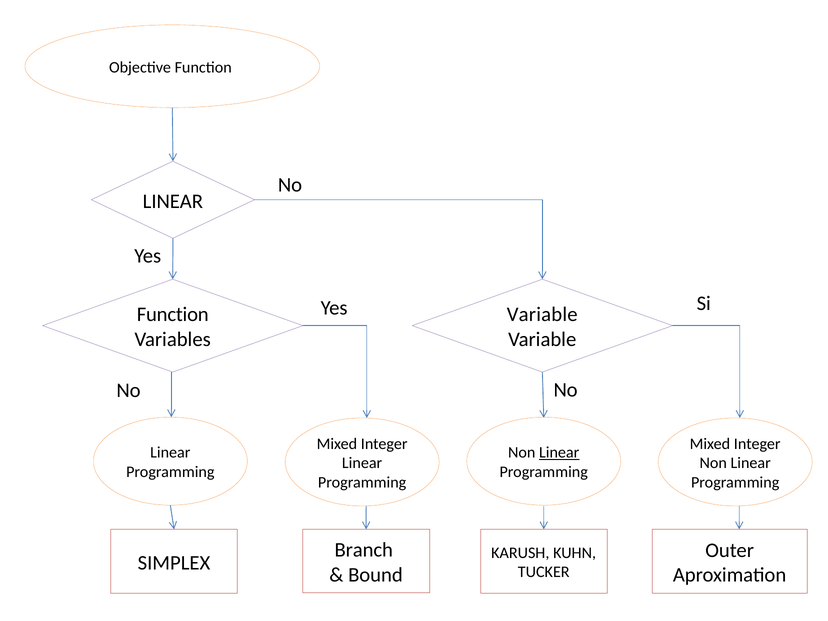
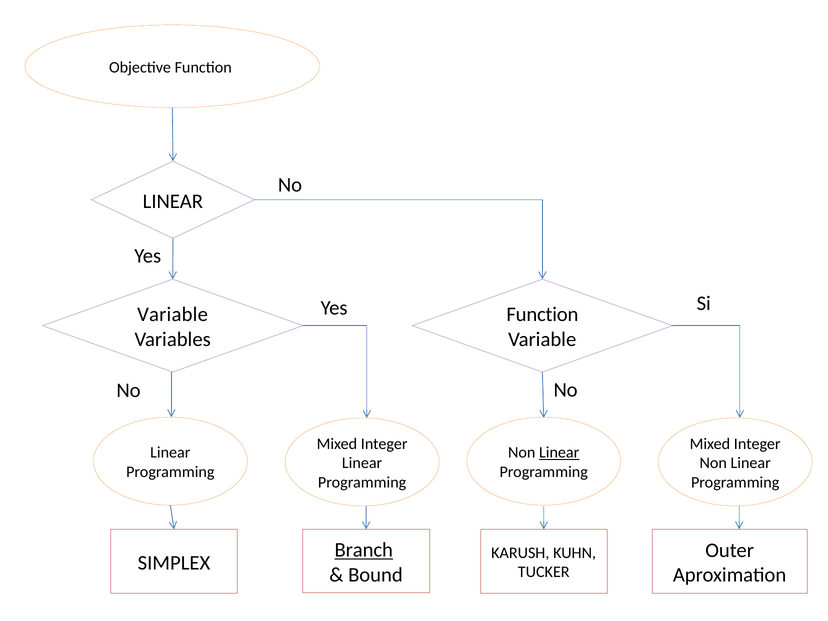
Function: Function -> Variable (173, 315)
Variable: Variable -> Function (542, 315)
Branch underline: none -> present (364, 550)
